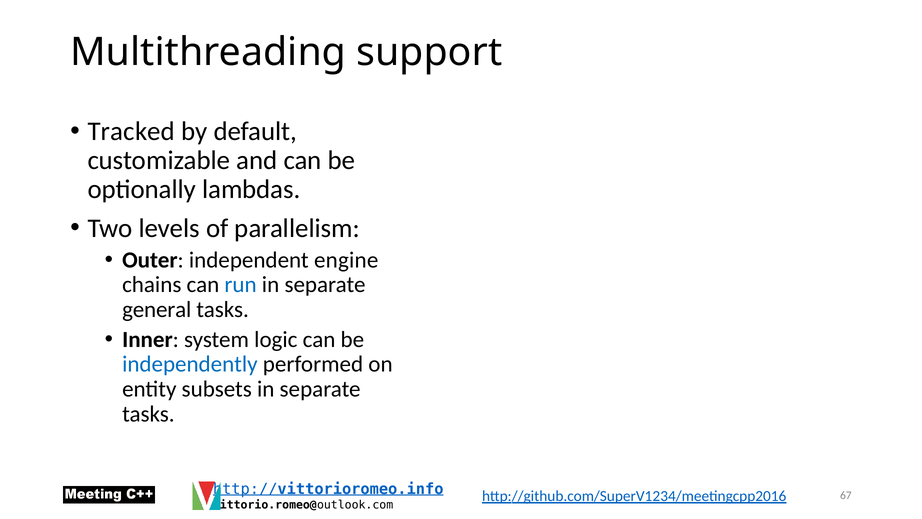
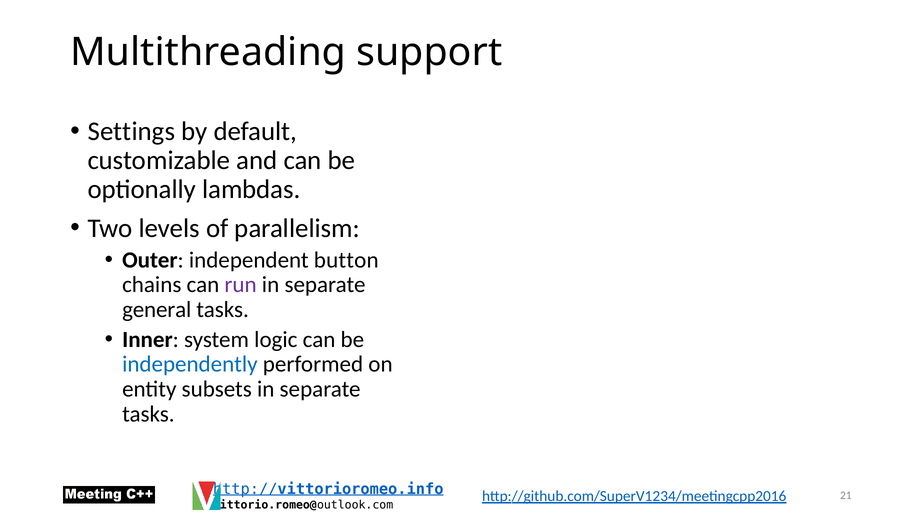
Tracked: Tracked -> Settings (131, 131)
engine: engine -> button (346, 260)
run colour: blue -> purple (241, 285)
67: 67 -> 21 (846, 495)
